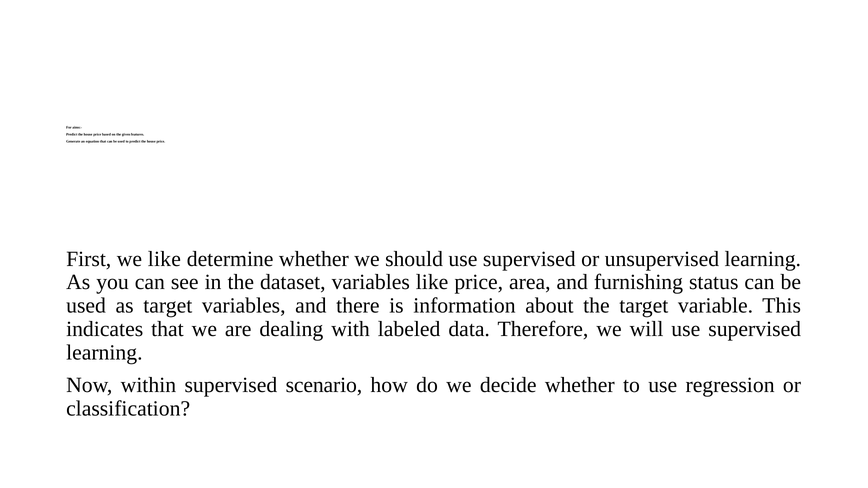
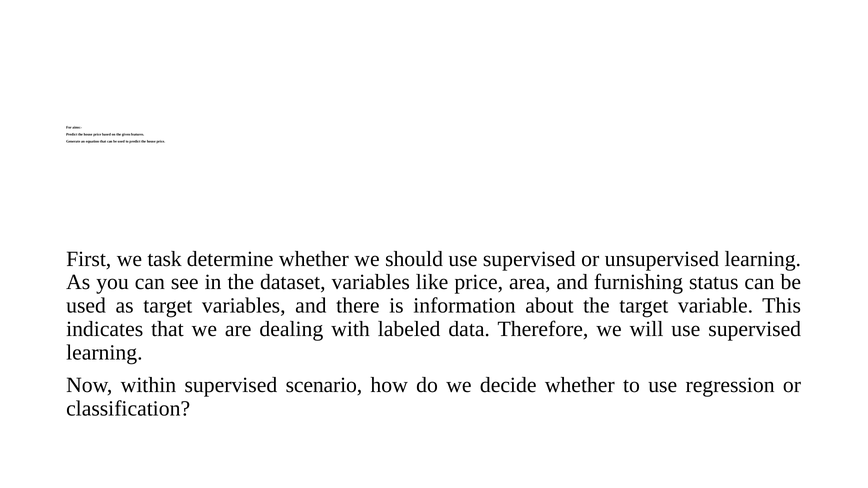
we like: like -> task (165, 259)
